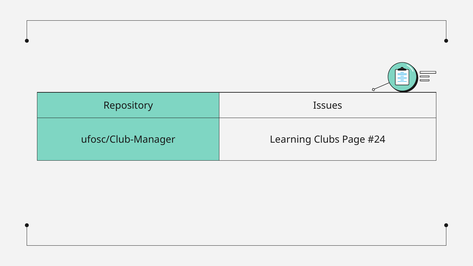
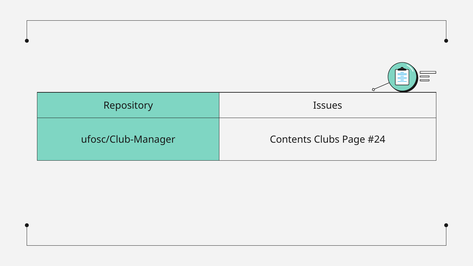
Learning: Learning -> Contents (291, 140)
